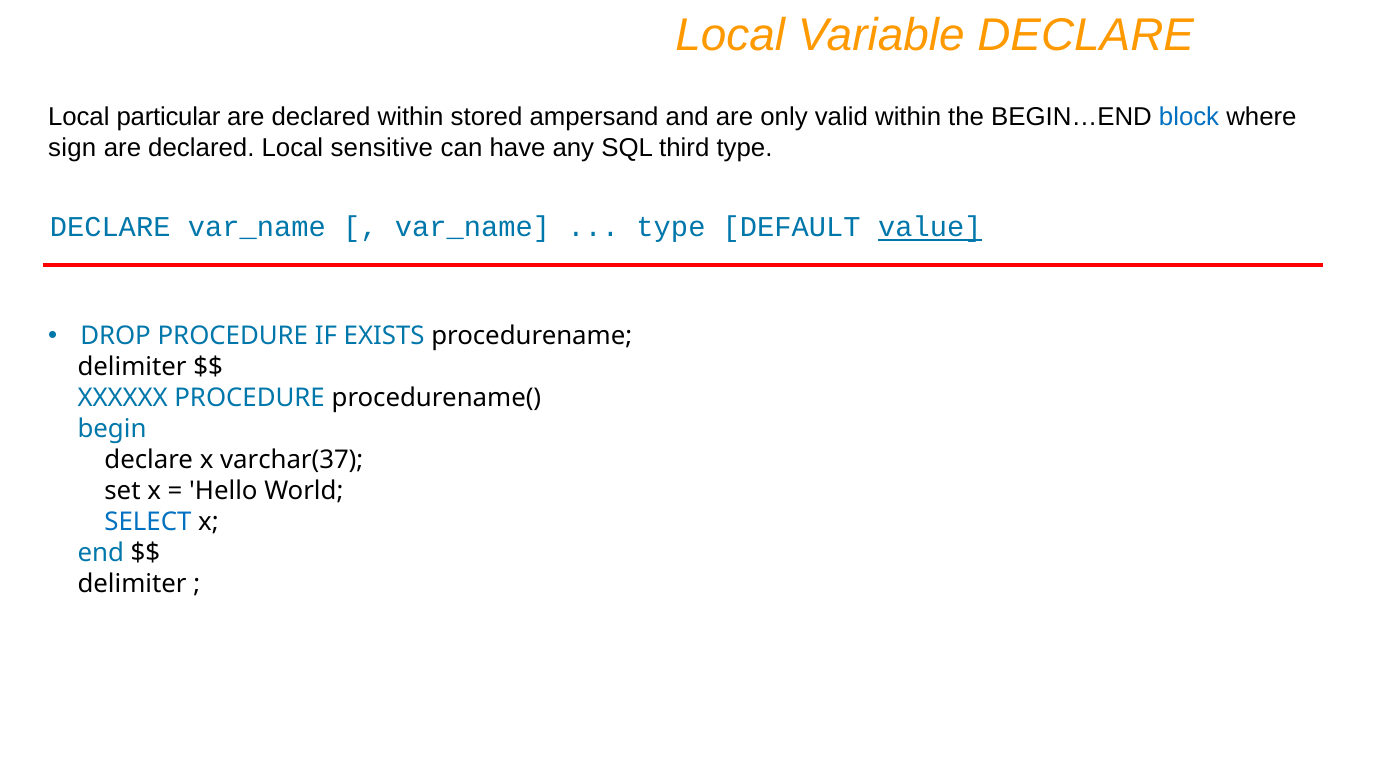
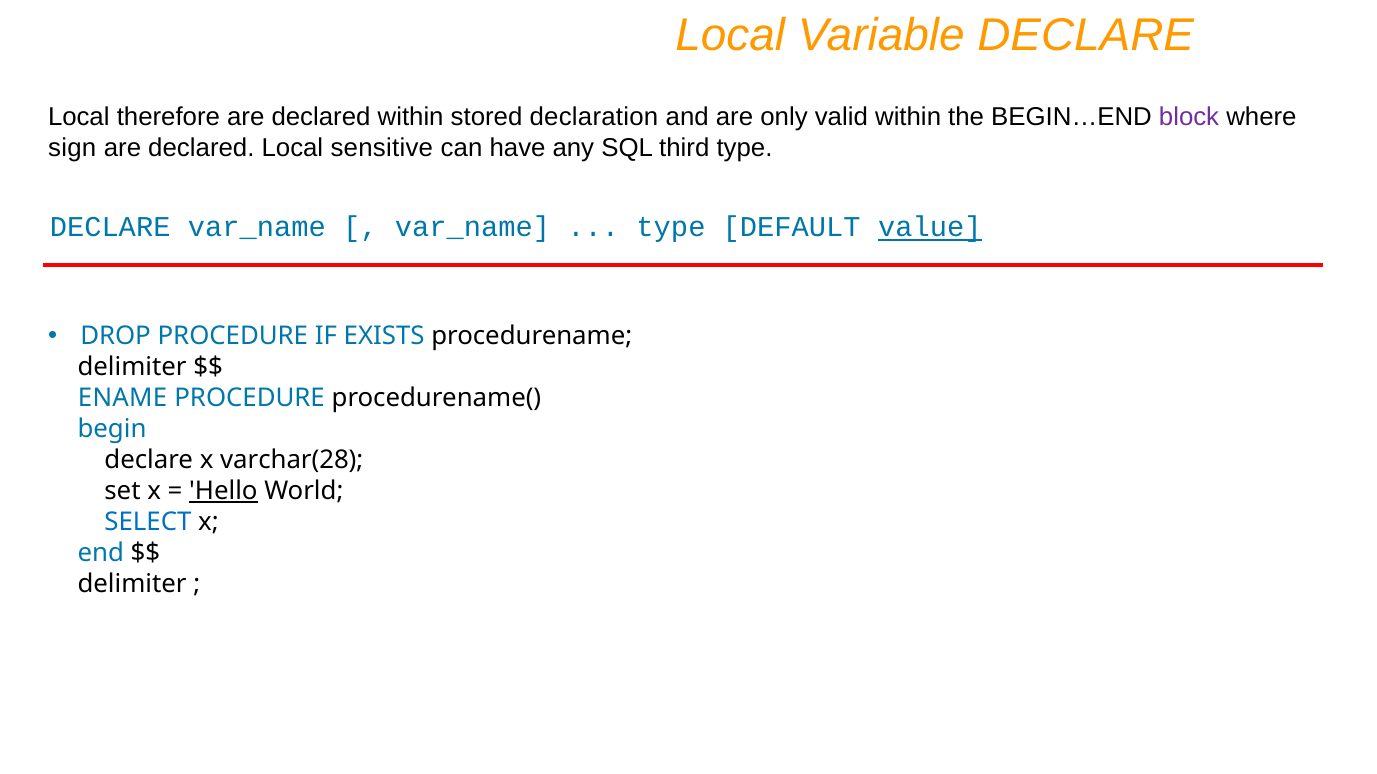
particular: particular -> therefore (168, 117)
ampersand: ampersand -> declaration (594, 117)
block colour: blue -> purple (1189, 117)
XXXXXX: XXXXXX -> ENAME (123, 398)
varchar(37: varchar(37 -> varchar(28 (292, 460)
Hello underline: none -> present (223, 491)
